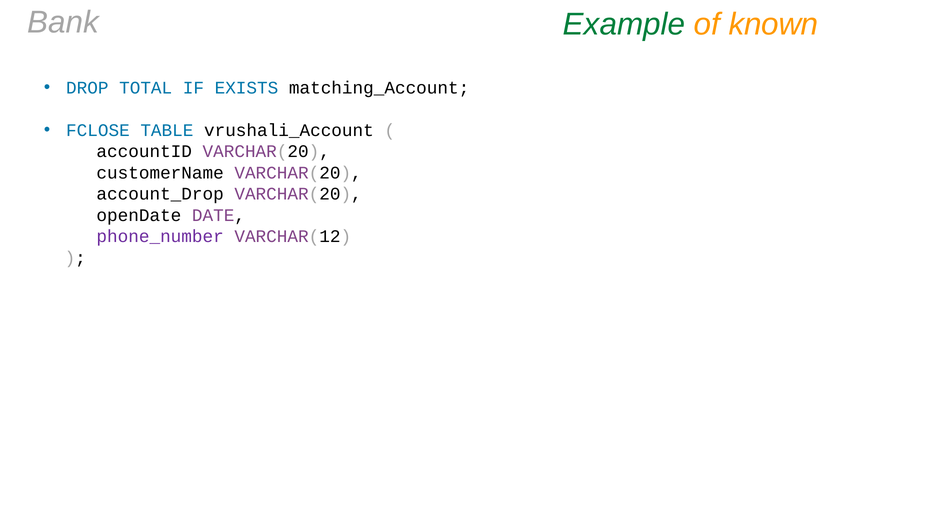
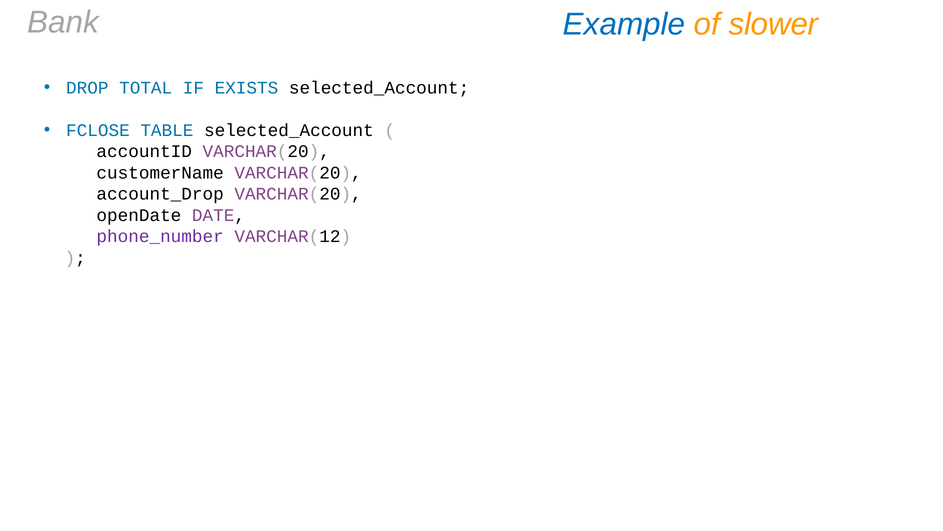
Example colour: green -> blue (624, 25)
known: known -> slower (774, 25)
EXISTS matching_Account: matching_Account -> selected_Account (379, 88)
TABLE vrushali_Account: vrushali_Account -> selected_Account (289, 130)
